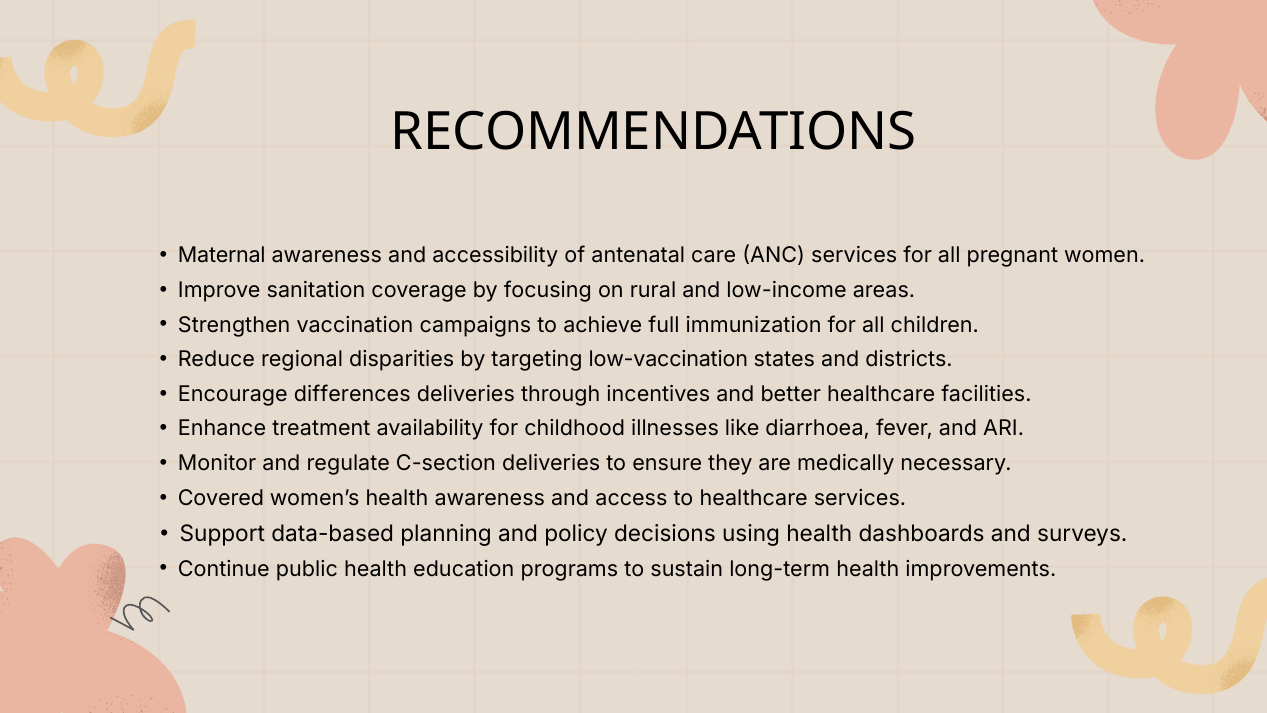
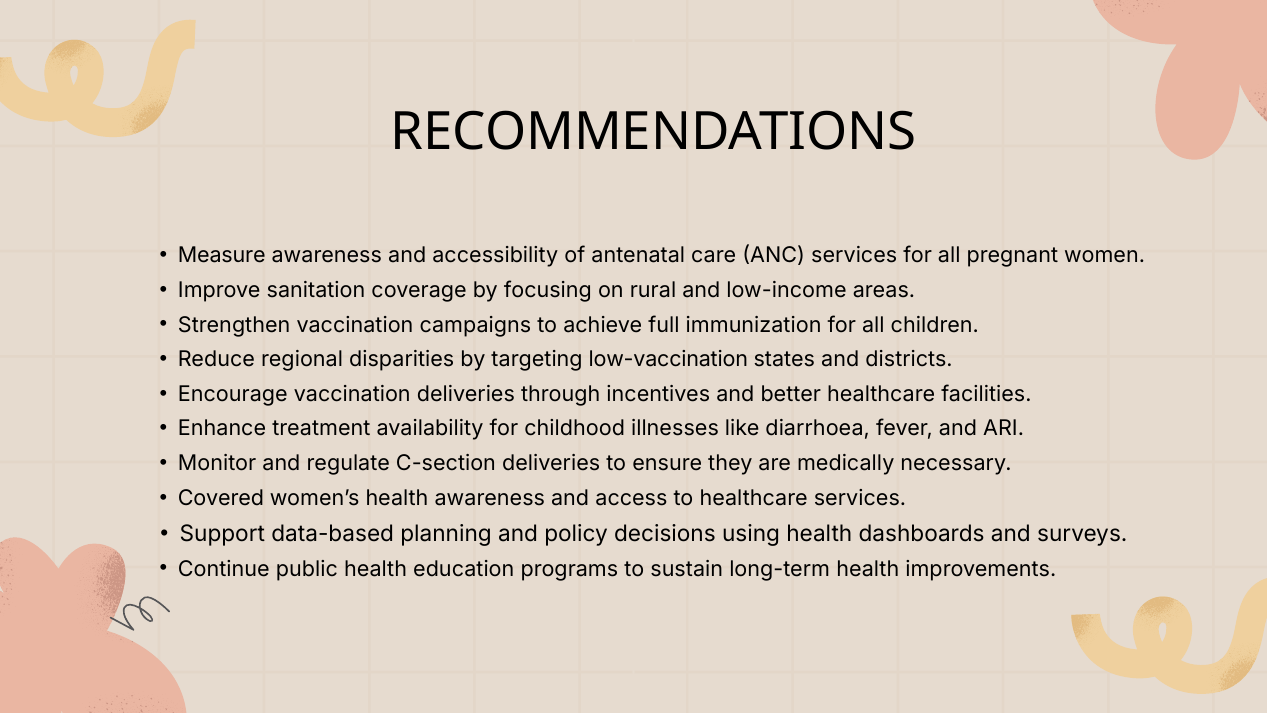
Maternal: Maternal -> Measure (222, 256)
Encourage differences: differences -> vaccination (352, 394)
